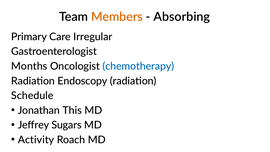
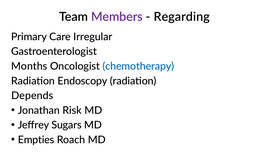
Members colour: orange -> purple (117, 17)
Absorbing: Absorbing -> Regarding (182, 17)
Schedule: Schedule -> Depends (32, 96)
This: This -> Risk (72, 110)
Activity: Activity -> Empties (36, 140)
